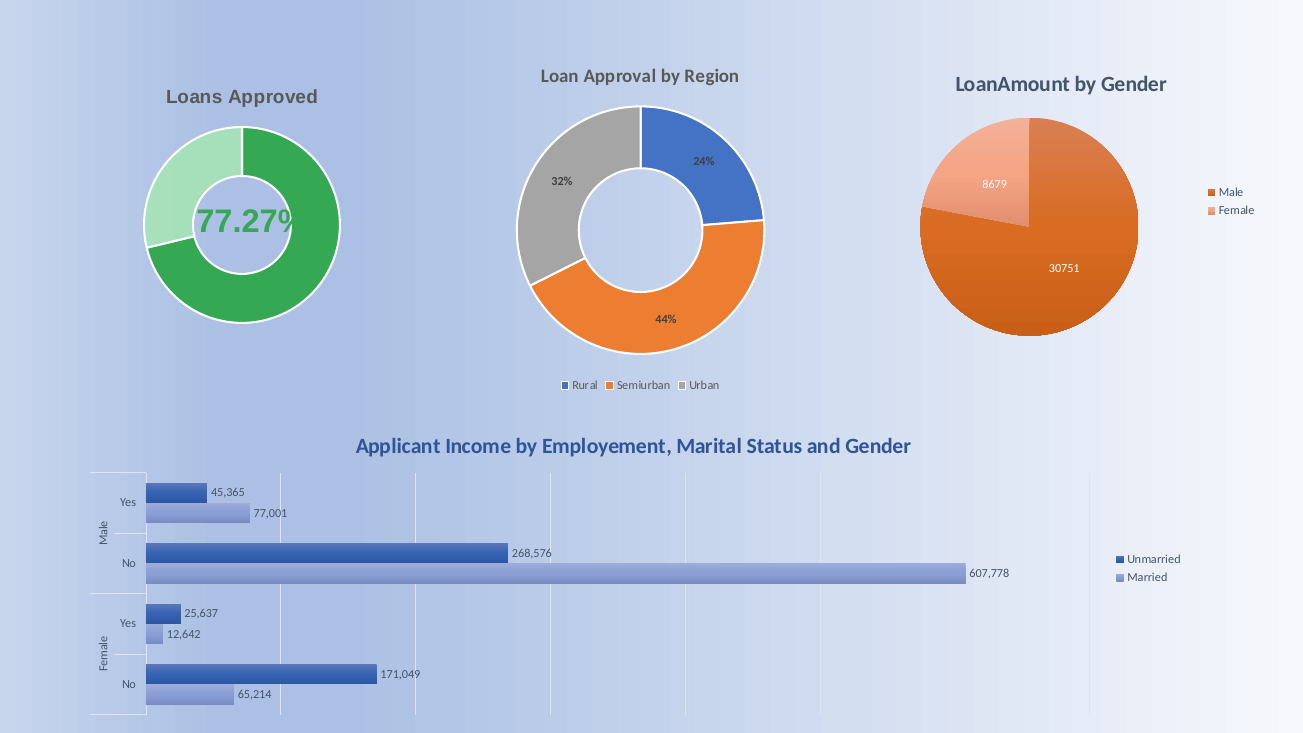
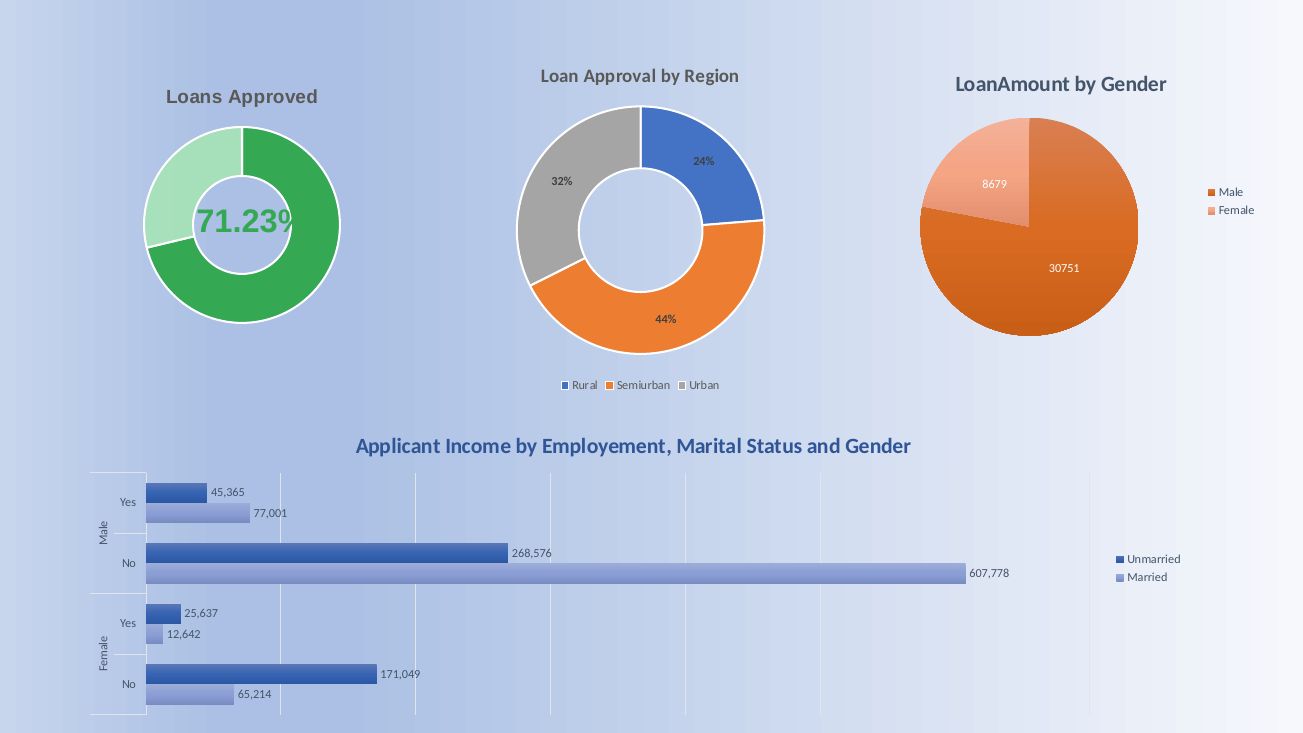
77.27%: 77.27% -> 71.23% (252, 222)
